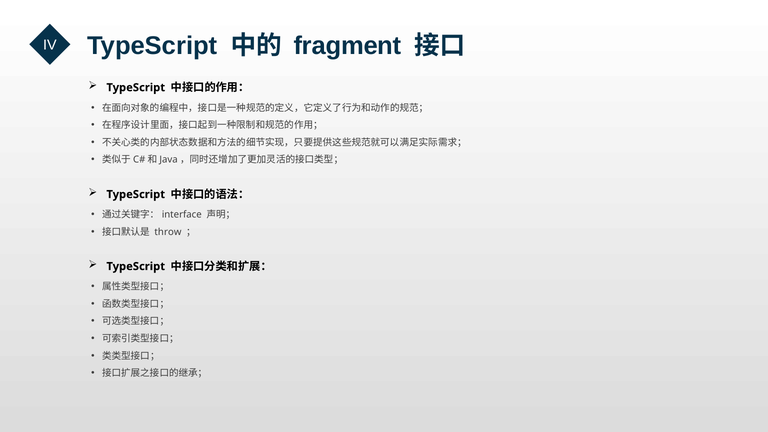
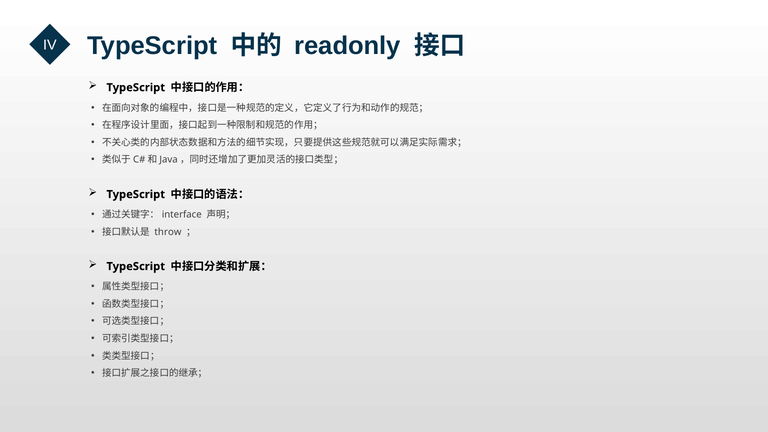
fragment: fragment -> readonly (347, 46)
